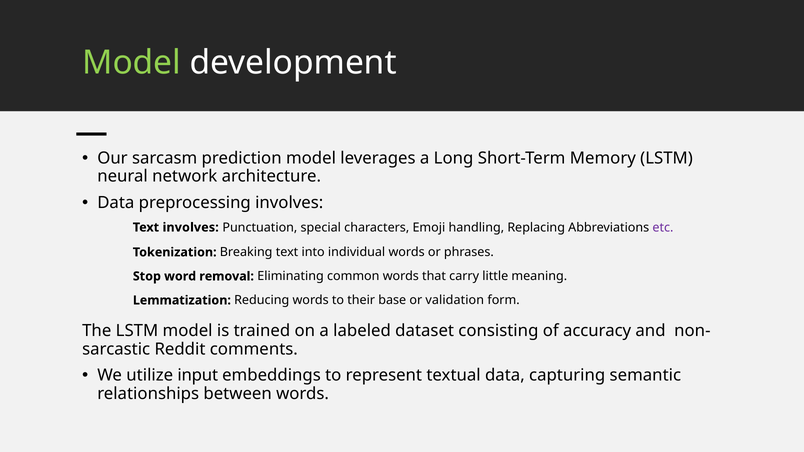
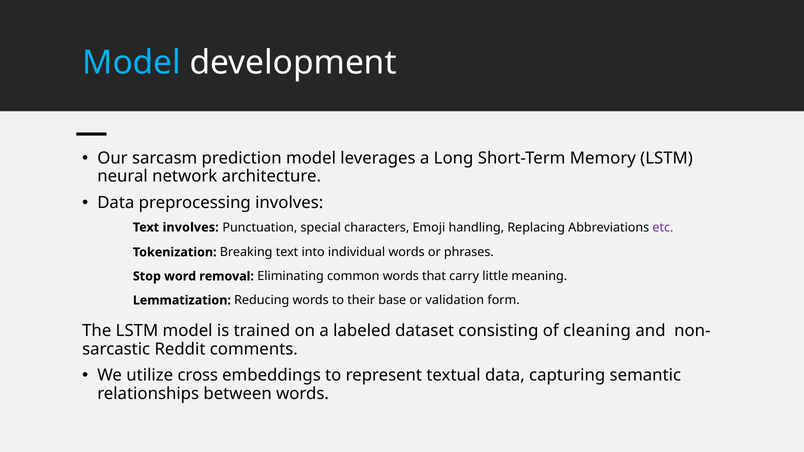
Model colour: light green -> light blue (132, 63)
accuracy: accuracy -> cleaning (597, 331)
input: input -> cross (198, 376)
